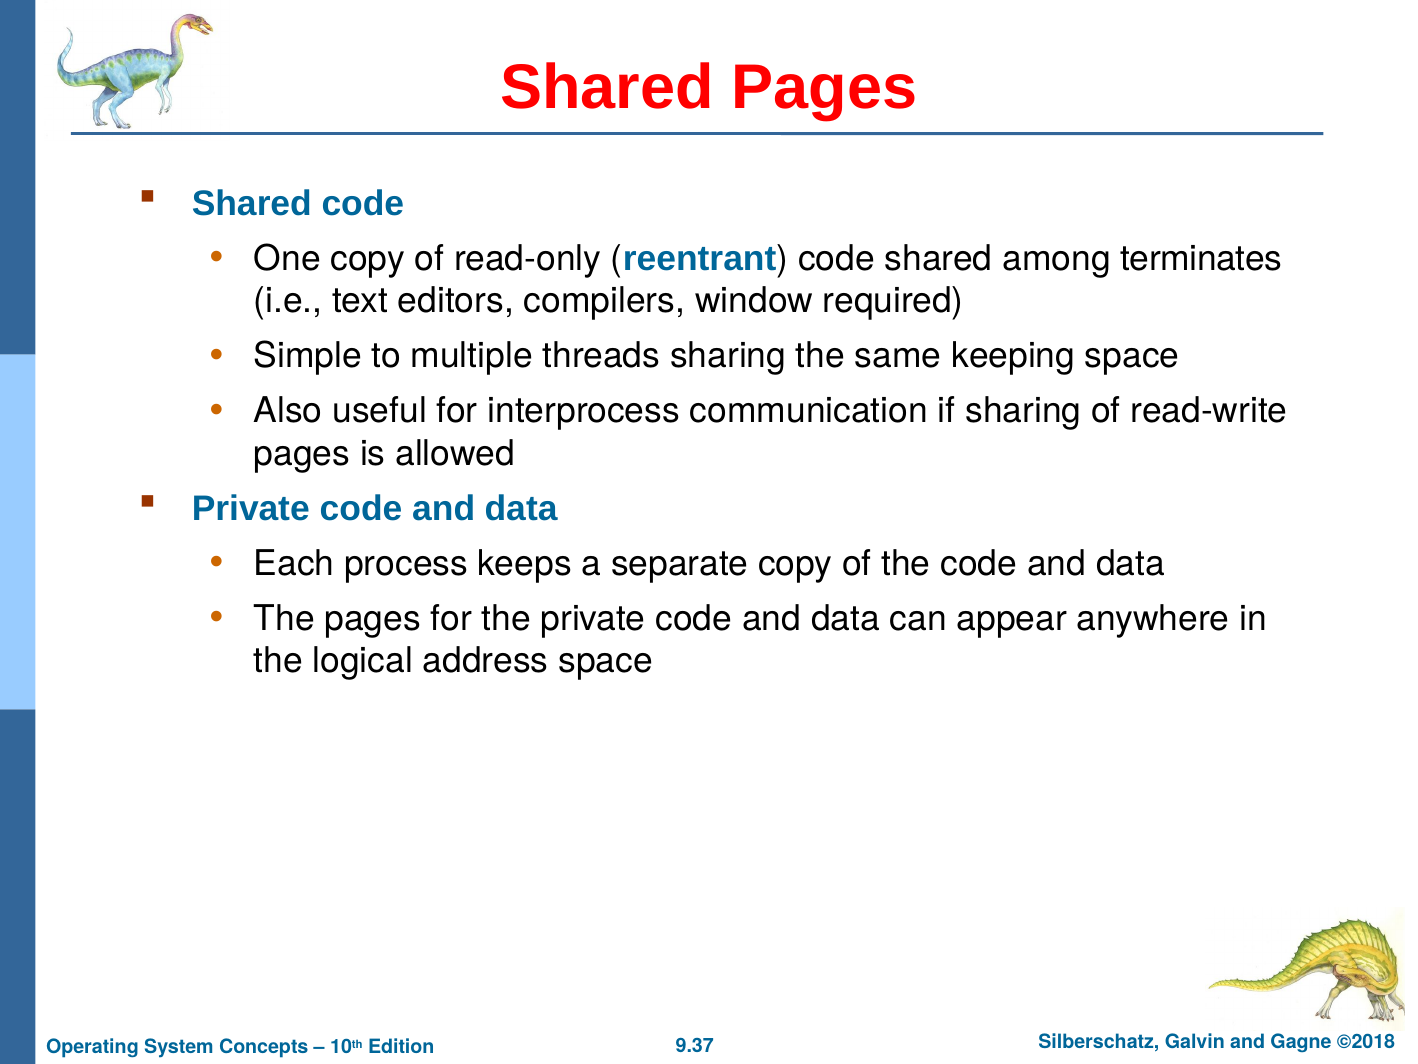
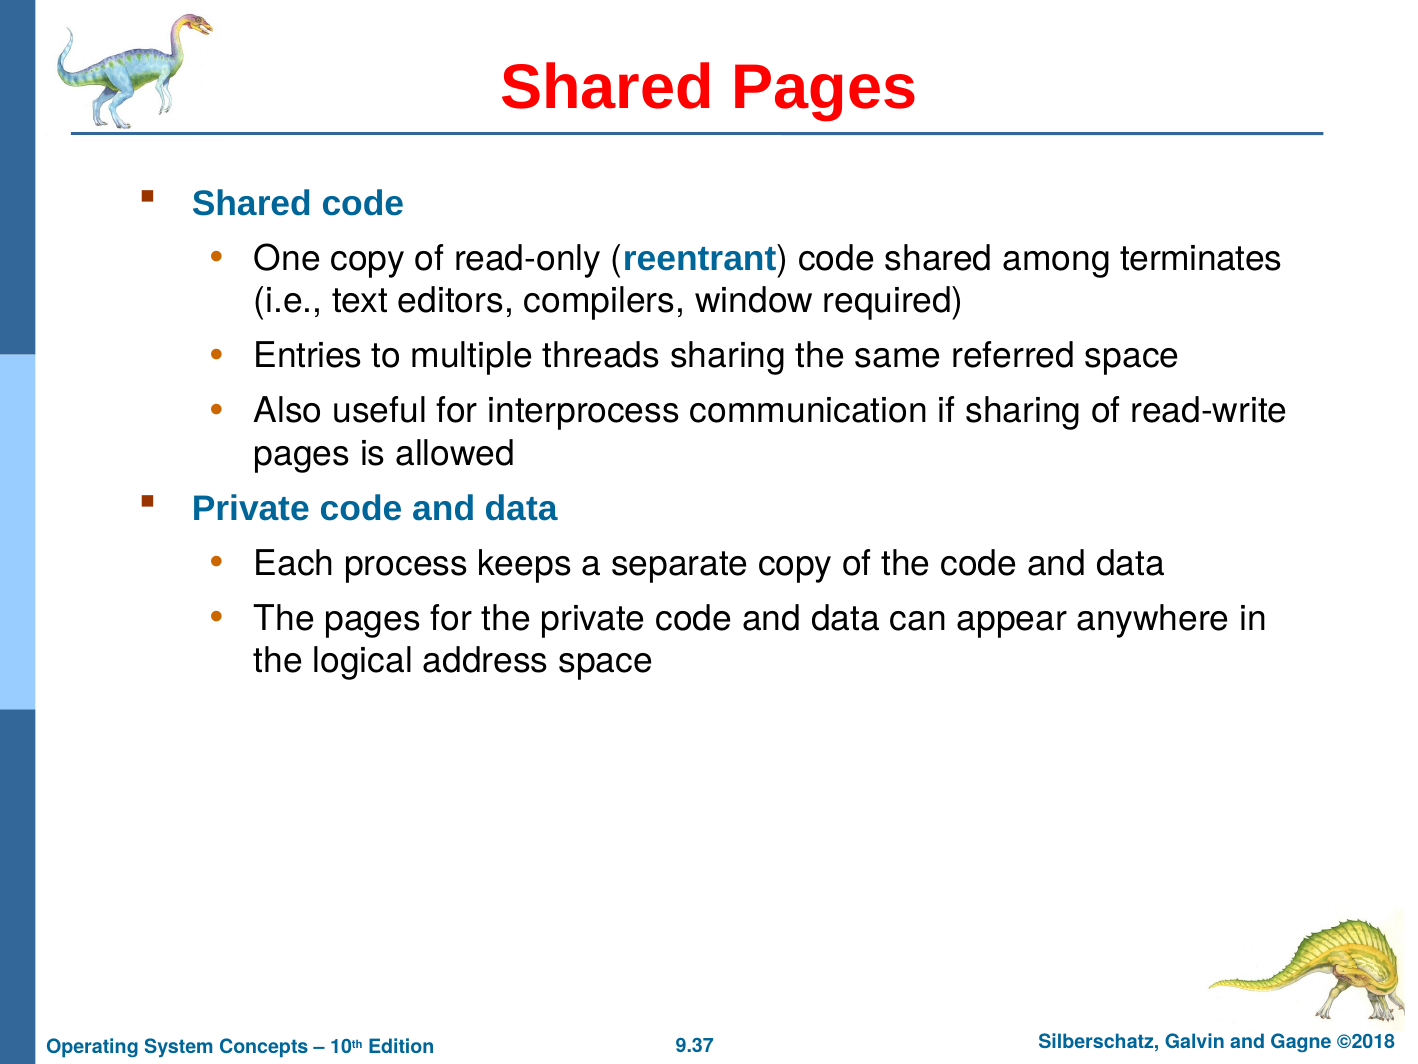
Simple: Simple -> Entries (308, 356)
keeping: keeping -> referred (1013, 356)
